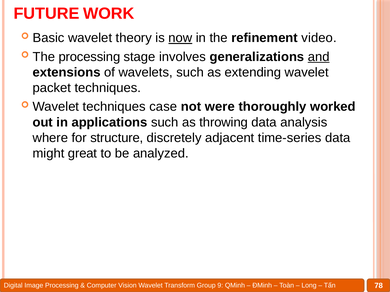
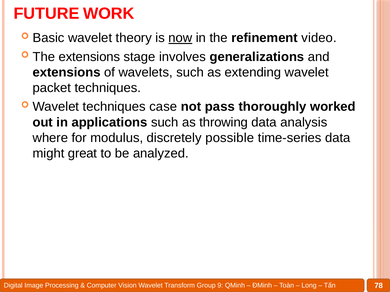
The processing: processing -> extensions (89, 57)
and underline: present -> none (319, 57)
were: were -> pass (220, 107)
structure: structure -> modulus (117, 138)
adjacent: adjacent -> possible (230, 138)
